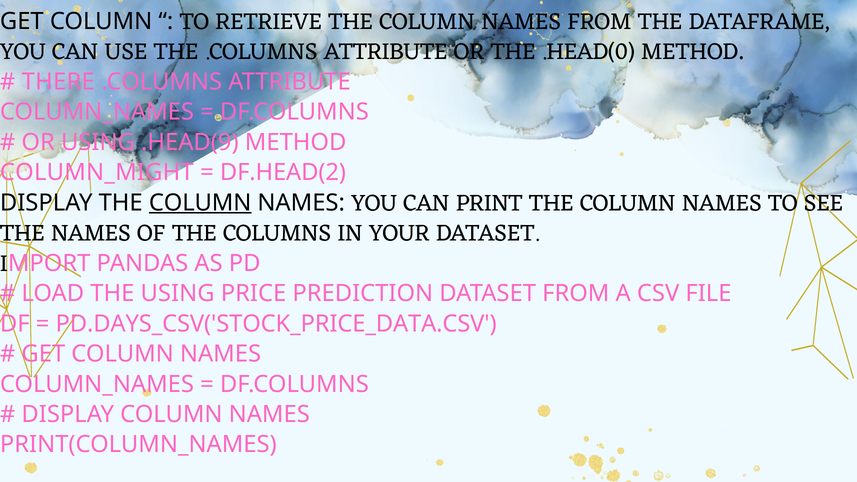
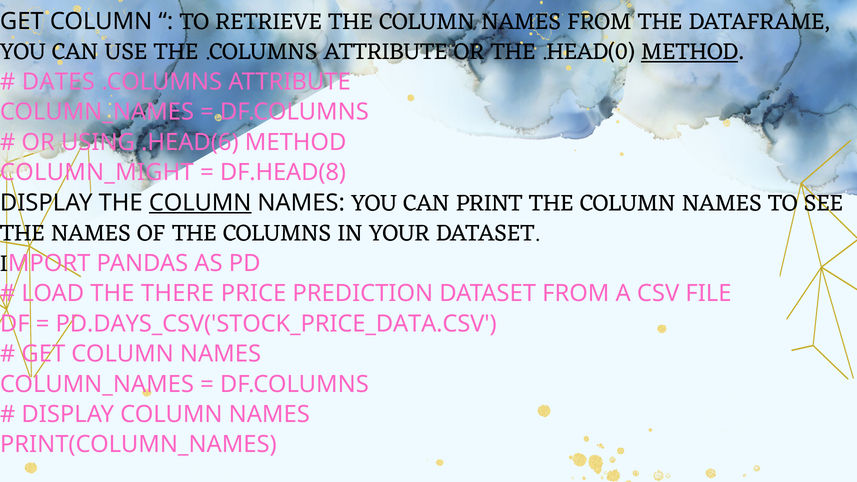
METHOD underline: none -> present (689, 51)
THERE: THERE -> DATES (58, 82)
.HEAD(9: .HEAD(9 -> .HEAD(6 (190, 142)
DF.HEAD(2: DF.HEAD(2 -> DF.HEAD(8 (283, 172)
THE USING: USING -> THERE (177, 293)
